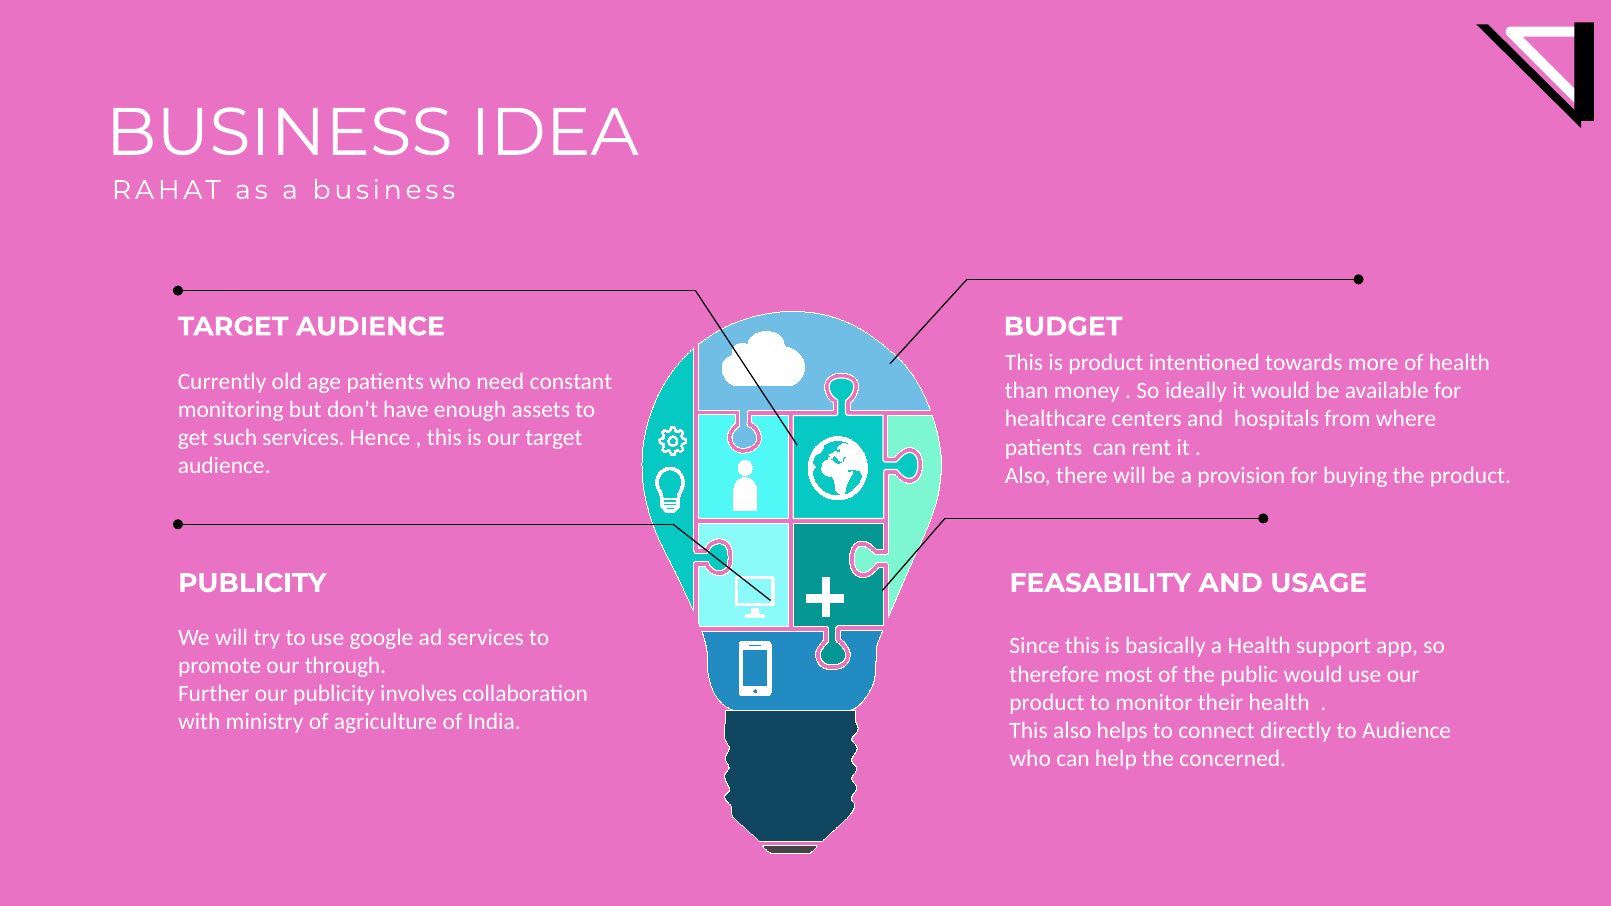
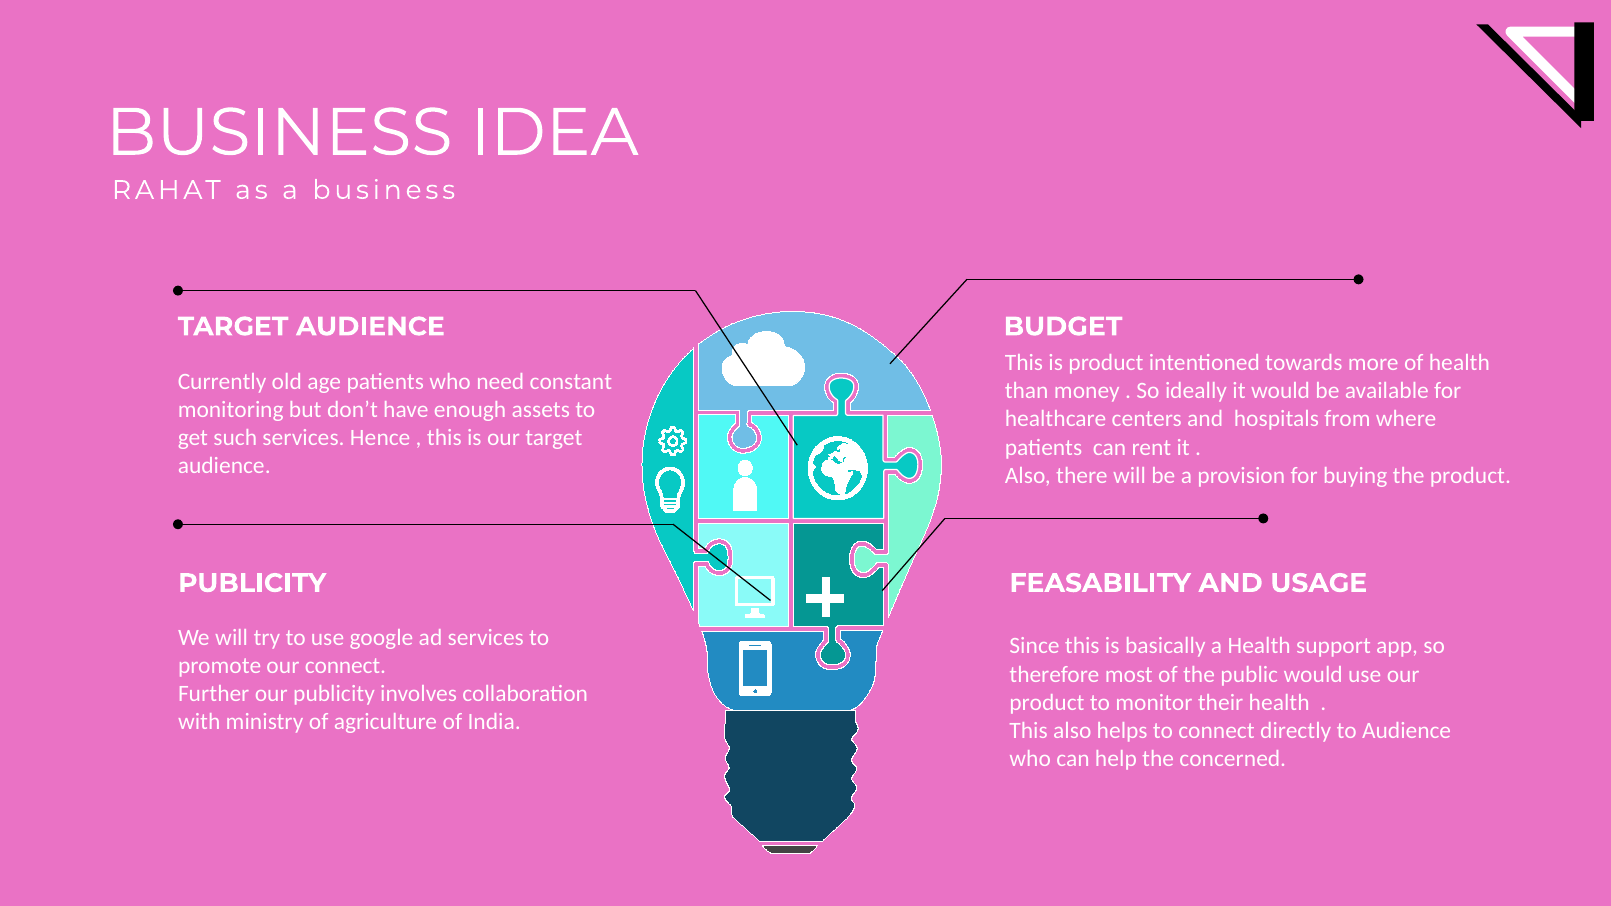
our through: through -> connect (345, 666)
